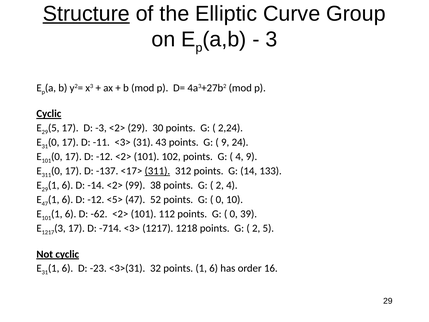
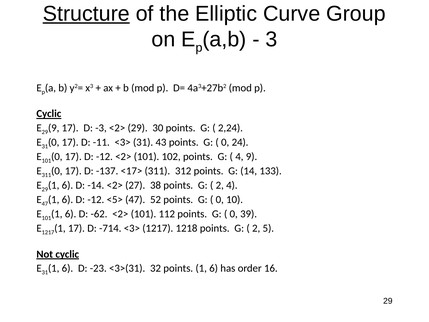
29 5: 5 -> 9 (54, 128)
9: 9 -> 0 (225, 142)
311 underline: present -> none (157, 171)
99: 99 -> 27 (135, 185)
1217 3: 3 -> 1 (60, 228)
